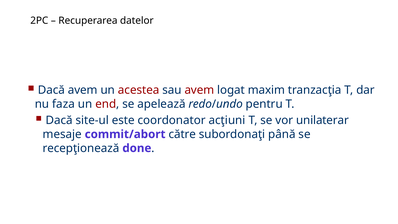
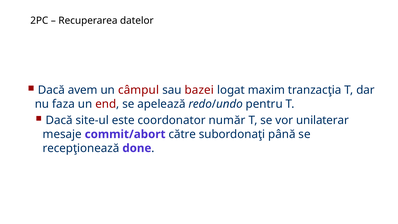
acestea: acestea -> câmpul (139, 90)
sau avem: avem -> bazei (199, 90)
acţiuni: acţiuni -> număr (227, 120)
